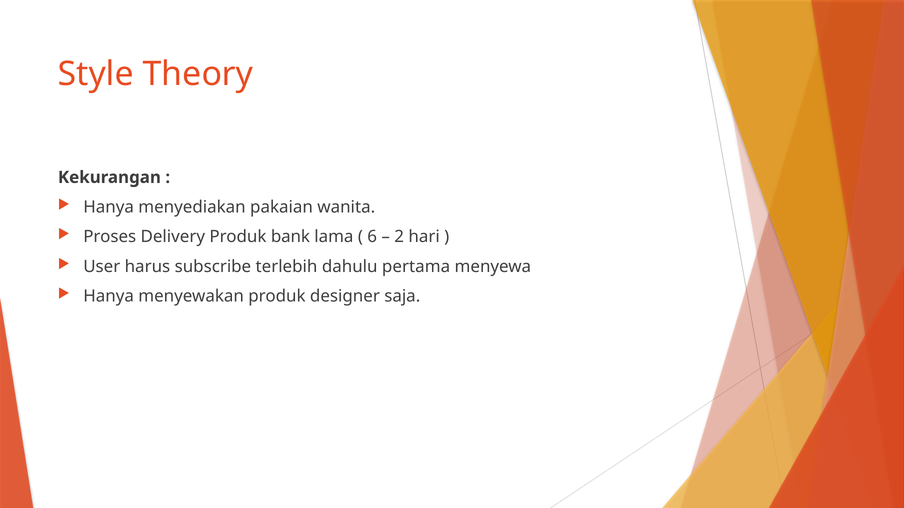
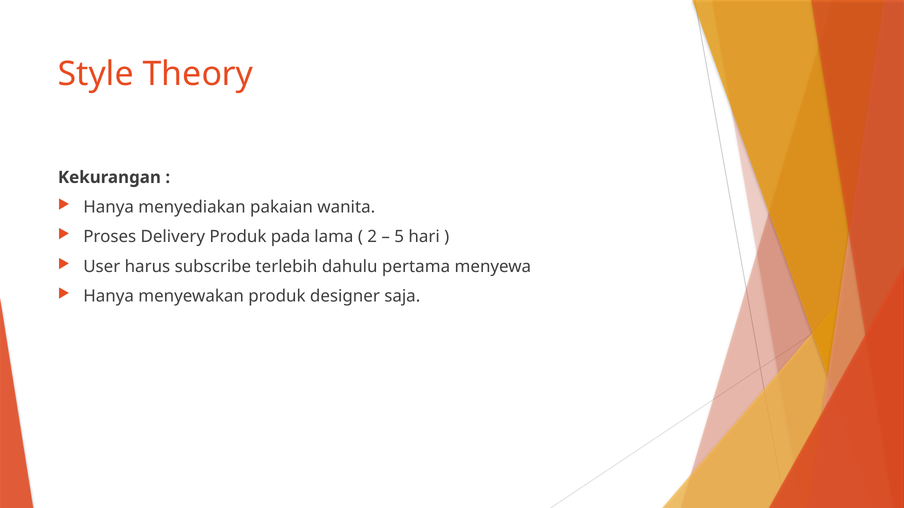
bank: bank -> pada (291, 237)
6: 6 -> 2 (372, 237)
2: 2 -> 5 (399, 237)
